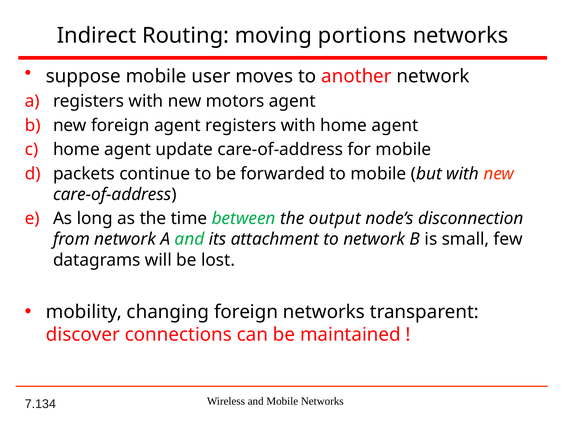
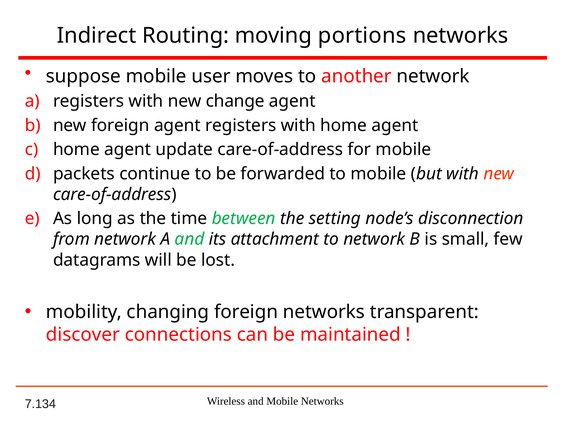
motors: motors -> change (235, 101)
output: output -> setting (335, 218)
